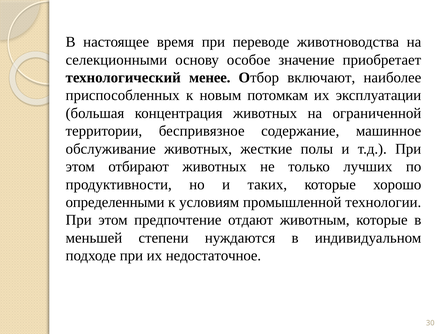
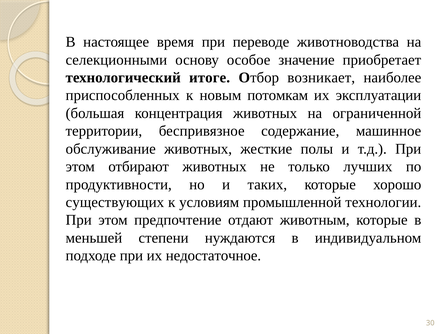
менее: менее -> итоге (210, 78)
включают: включают -> возникает (321, 78)
определенными: определенными -> существующих (115, 202)
